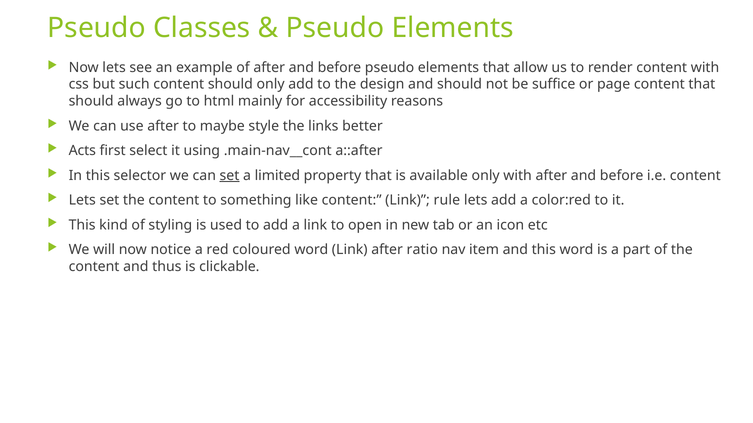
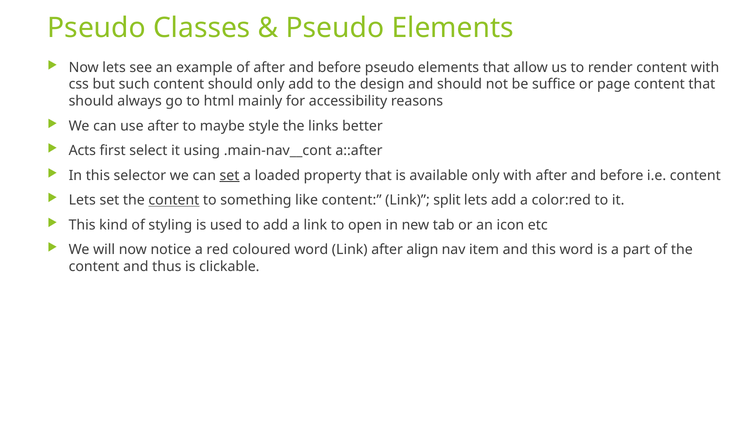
limited: limited -> loaded (277, 176)
content underline: none -> present (174, 201)
rule: rule -> split (447, 201)
ratio: ratio -> align (422, 250)
